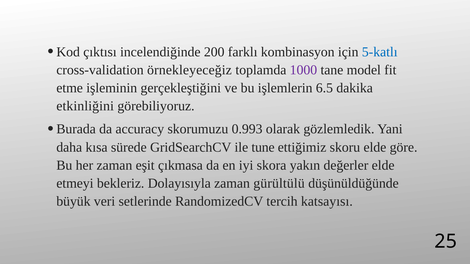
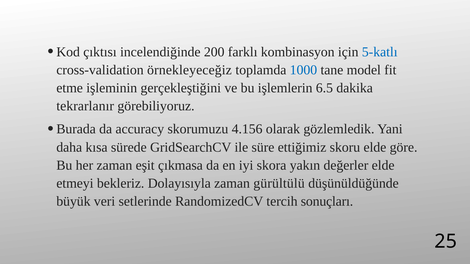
1000 colour: purple -> blue (303, 70)
etkinliğini: etkinliğini -> tekrarlanır (85, 106)
0.993: 0.993 -> 4.156 (247, 129)
tune: tune -> süre (263, 147)
katsayısı: katsayısı -> sonuçları (327, 202)
